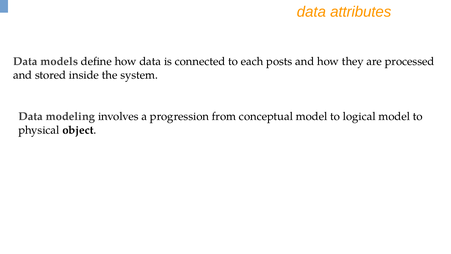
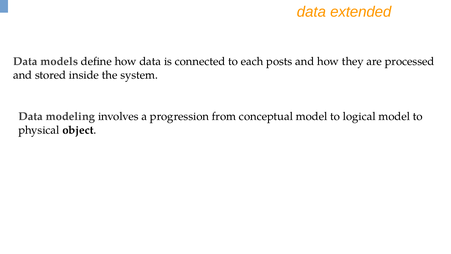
attributes: attributes -> extended (361, 12)
